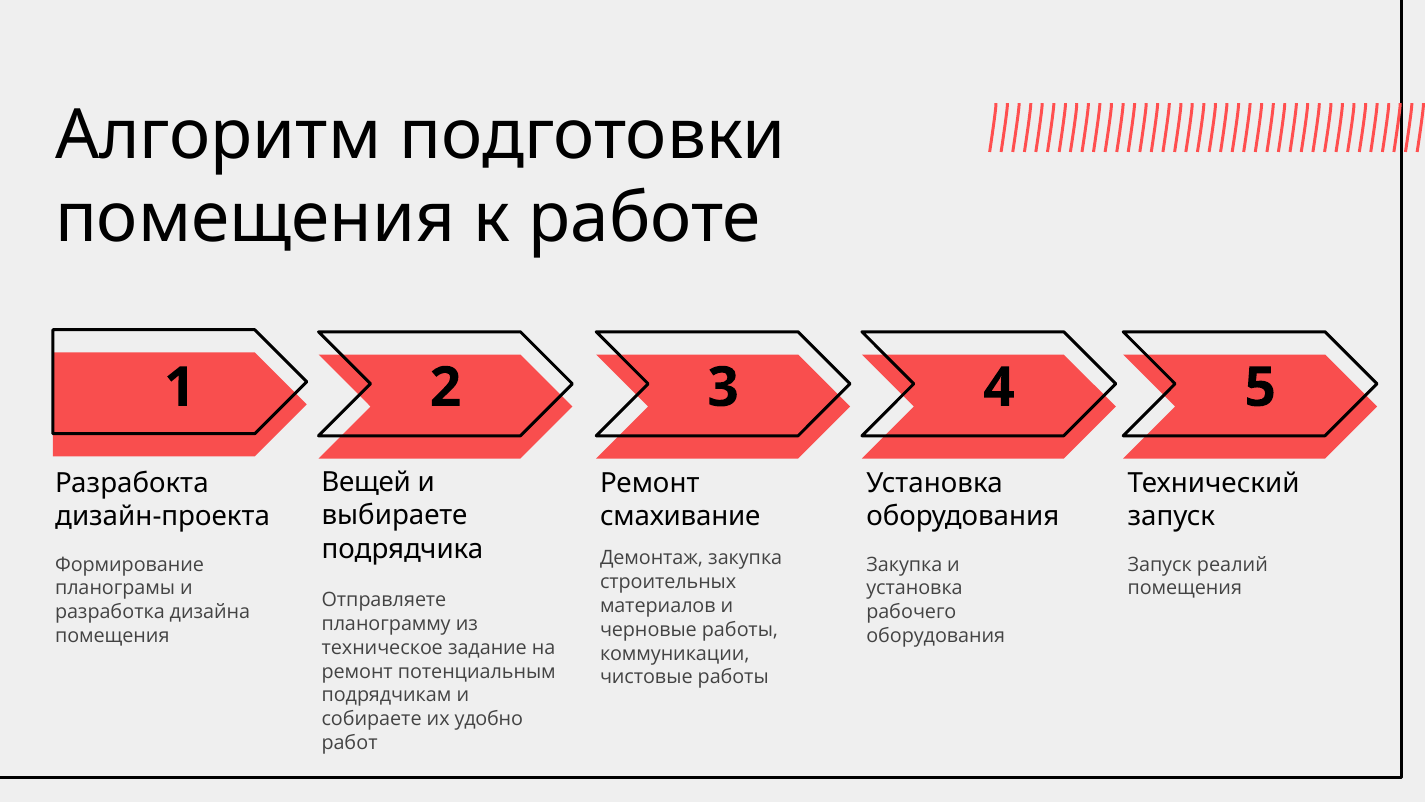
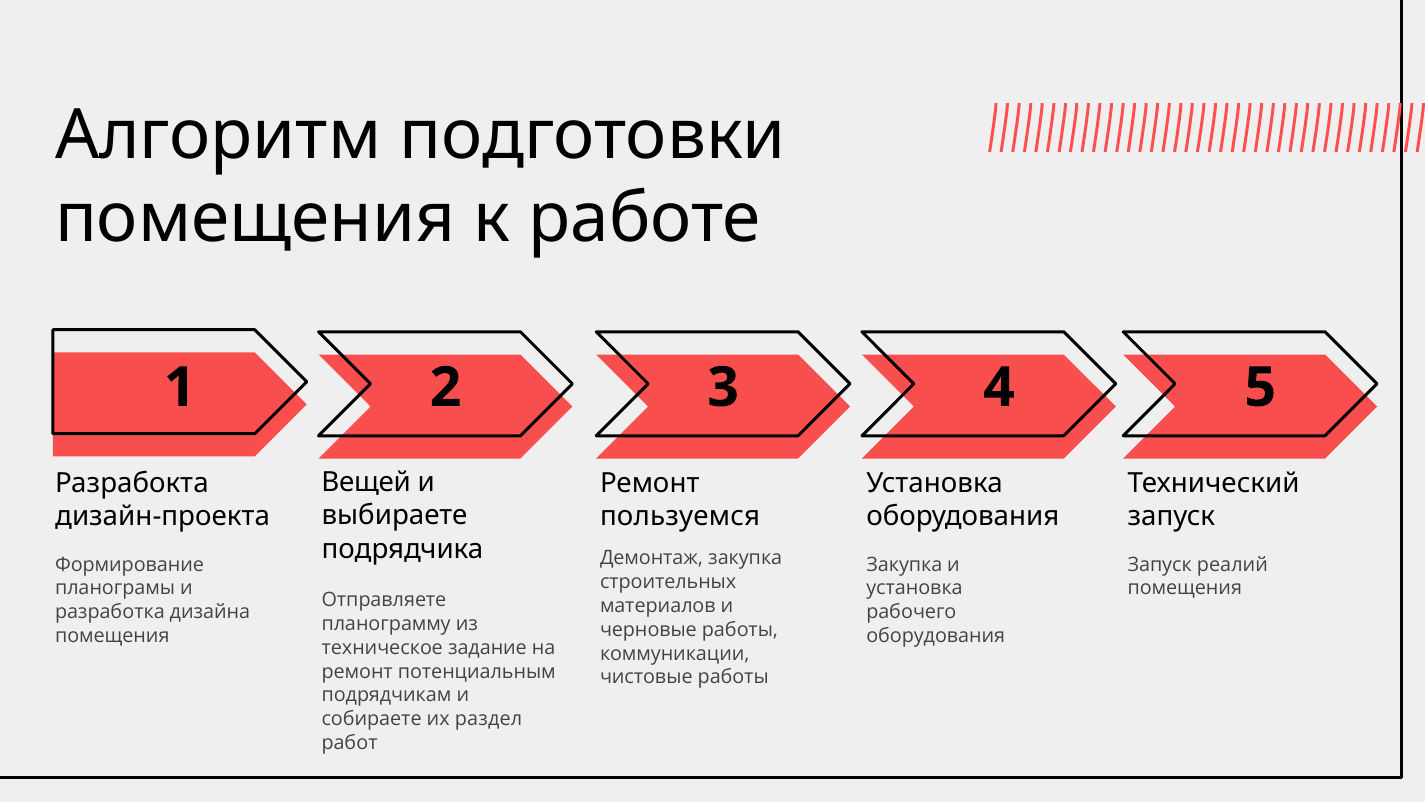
смахивание: смахивание -> пользуемся (680, 516)
удобно: удобно -> раздел (489, 719)
